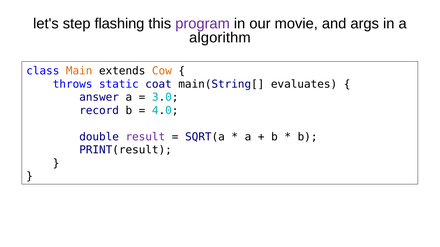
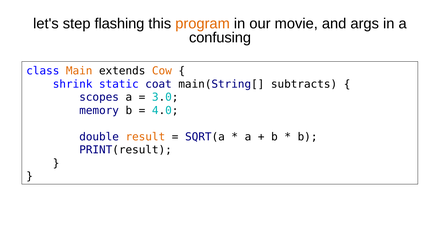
program colour: purple -> orange (203, 24)
algorithm: algorithm -> confusing (220, 38)
throws: throws -> shrink (73, 84)
evaluates: evaluates -> subtracts (304, 84)
answer: answer -> scopes (99, 97)
record: record -> memory (99, 111)
result colour: purple -> orange (145, 137)
